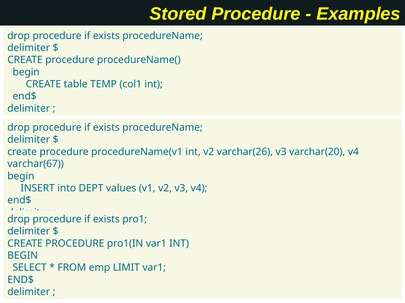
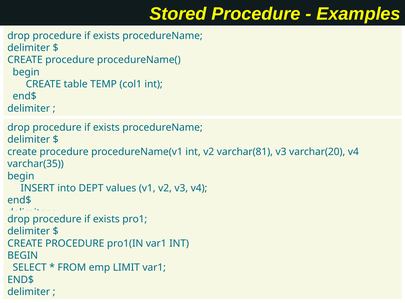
varchar(26: varchar(26 -> varchar(81 (245, 152)
varchar(67: varchar(67 -> varchar(35 (36, 164)
